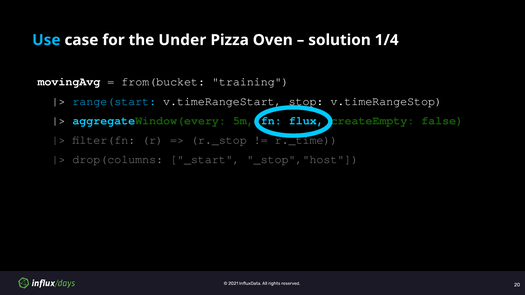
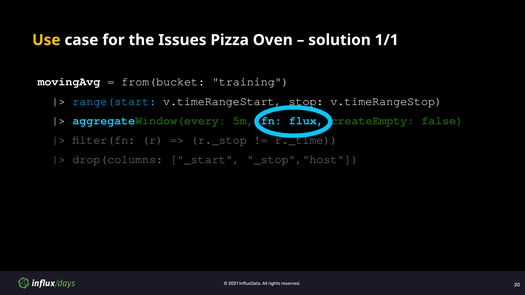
Use colour: light blue -> yellow (46, 40)
Under: Under -> Issues (182, 40)
1/4: 1/4 -> 1/1 (387, 40)
